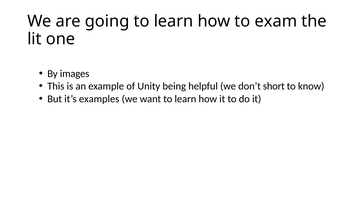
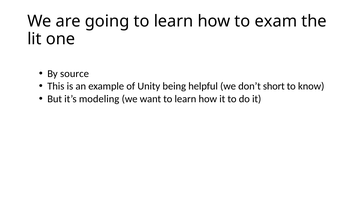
images: images -> source (75, 73)
examples: examples -> modeling (99, 99)
